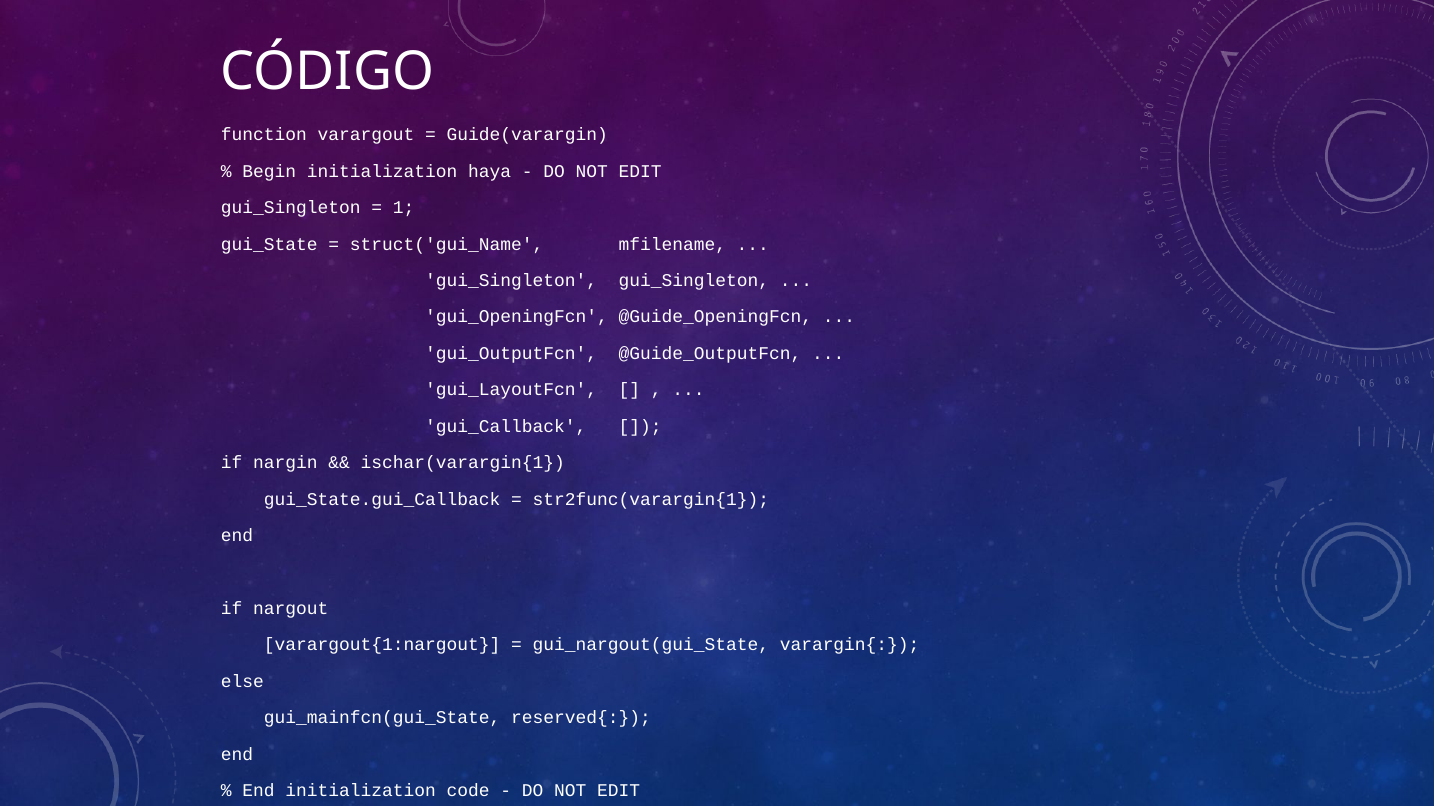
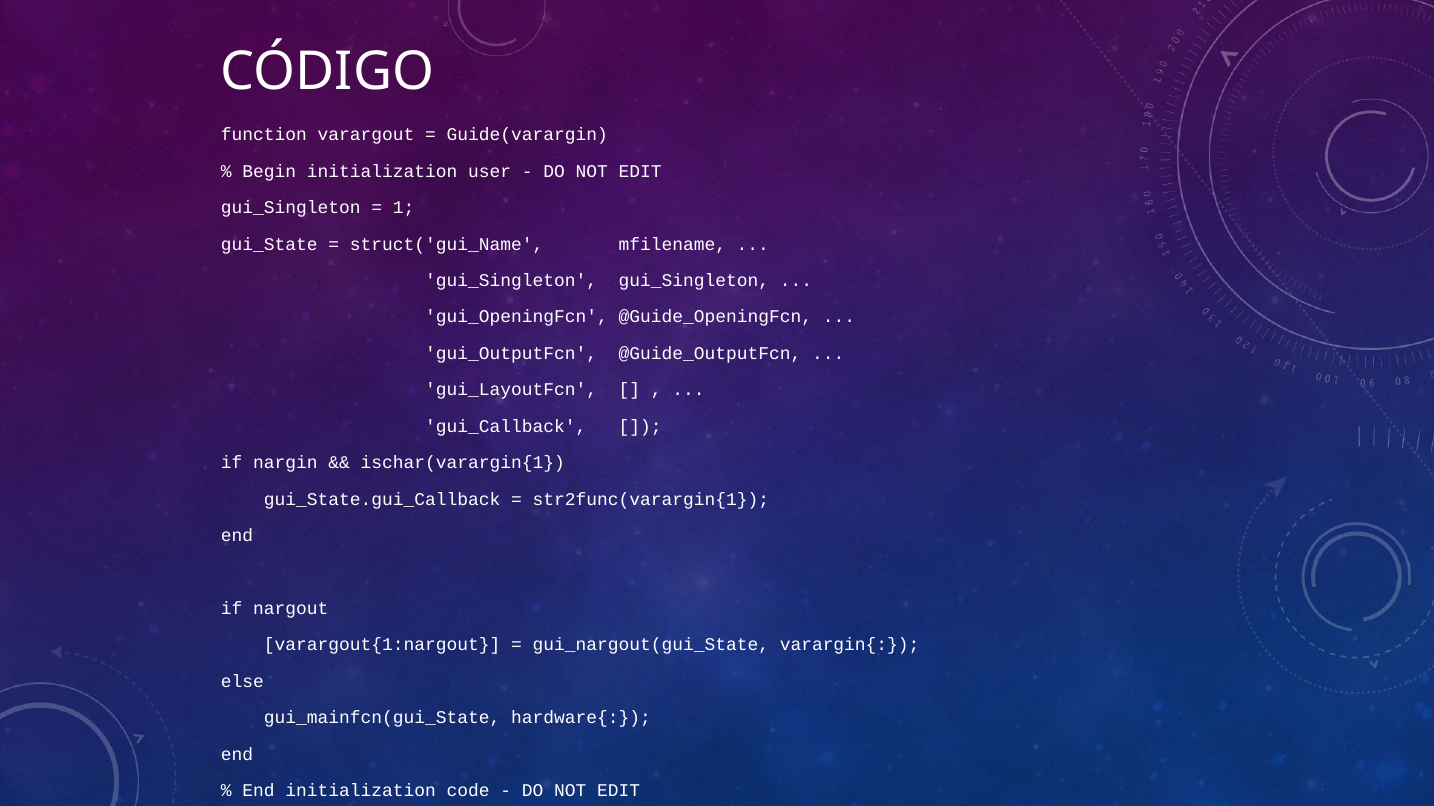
haya: haya -> user (490, 171)
reserved{: reserved{ -> hardware{ (581, 718)
